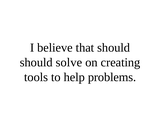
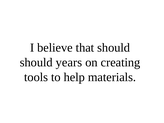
solve: solve -> years (69, 62)
problems: problems -> materials (112, 77)
